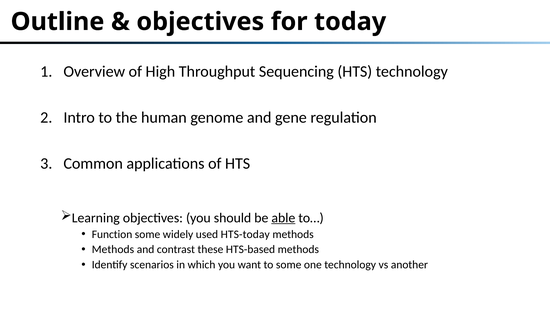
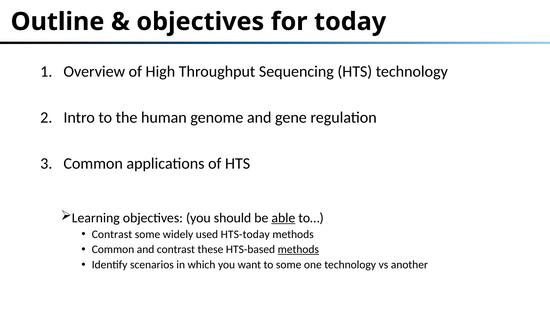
Function: Function -> Contrast (112, 235)
Methods: Methods -> Common (113, 250)
methods underline: none -> present (298, 250)
